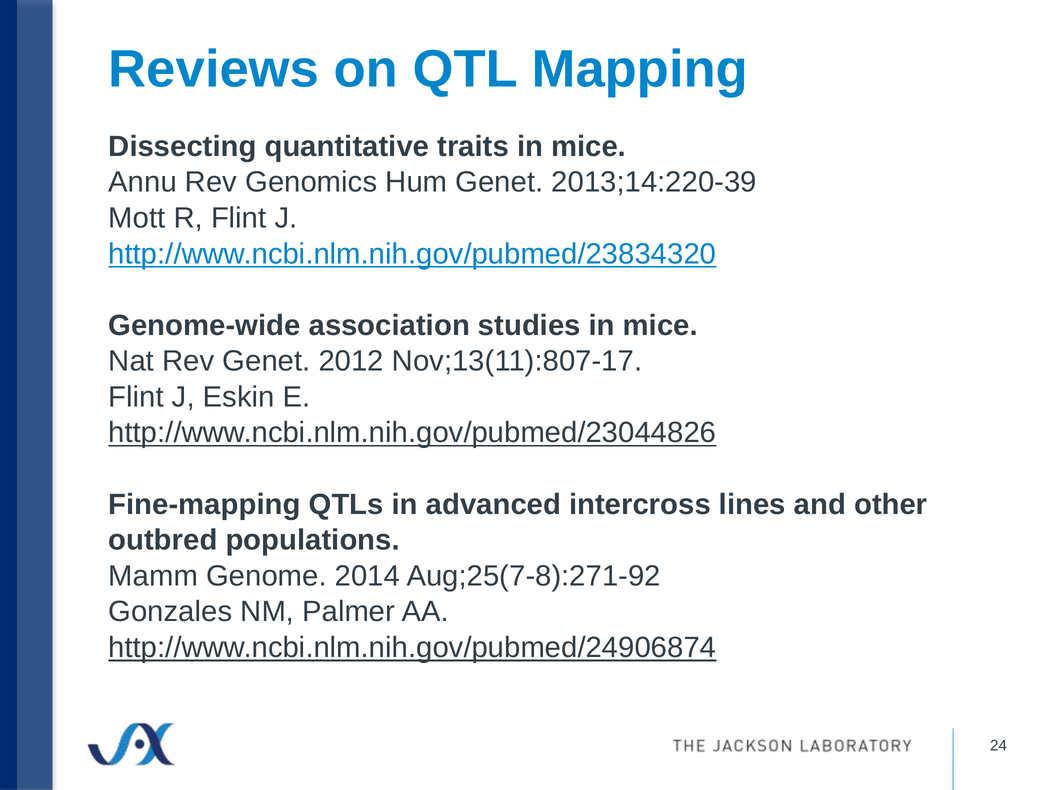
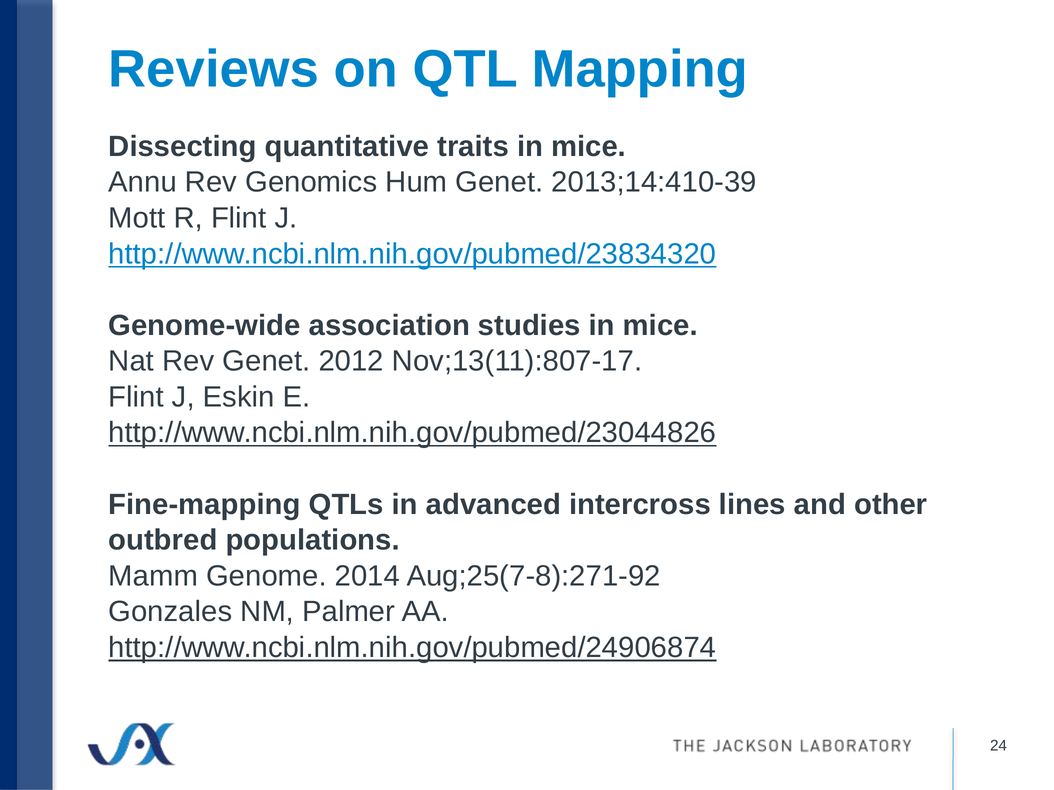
2013;14:220-39: 2013;14:220-39 -> 2013;14:410-39 (654, 182)
